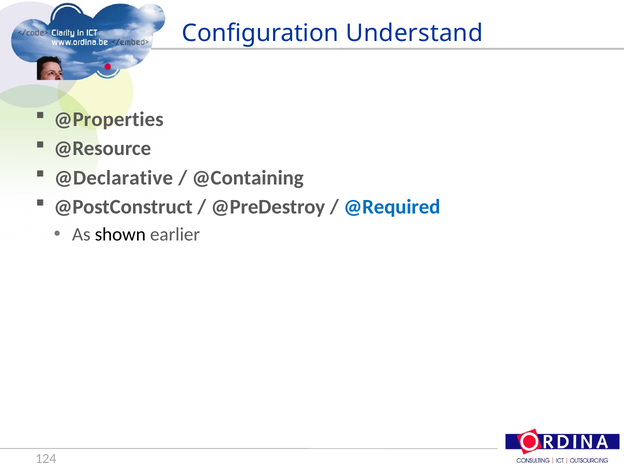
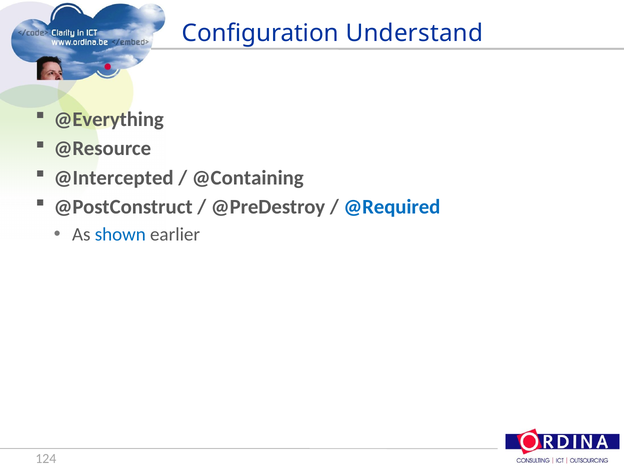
@Properties: @Properties -> @Everything (109, 119)
@Declarative: @Declarative -> @Intercepted (114, 178)
shown colour: black -> blue (120, 234)
